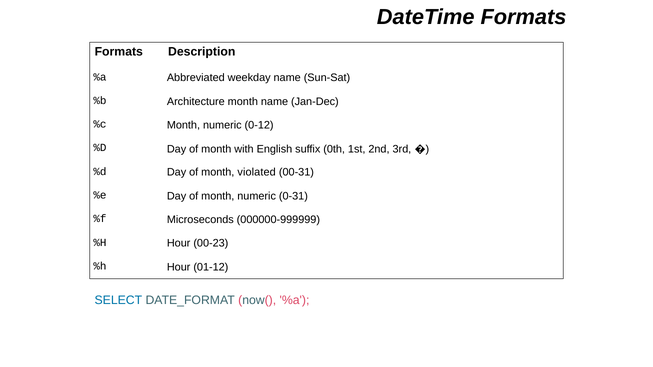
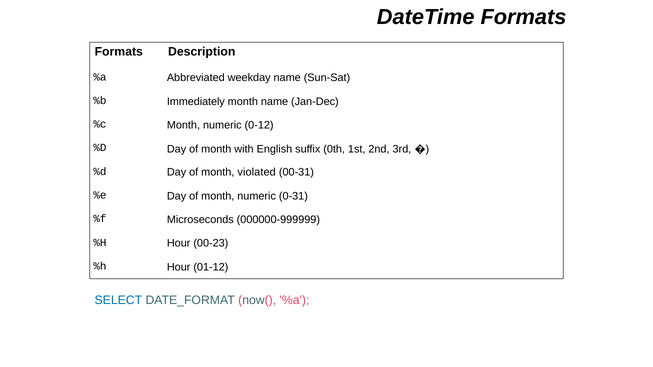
Architecture: Architecture -> Immediately (196, 102)
